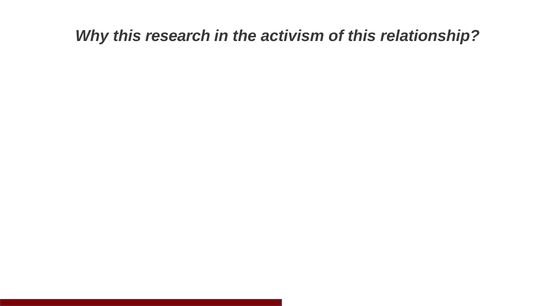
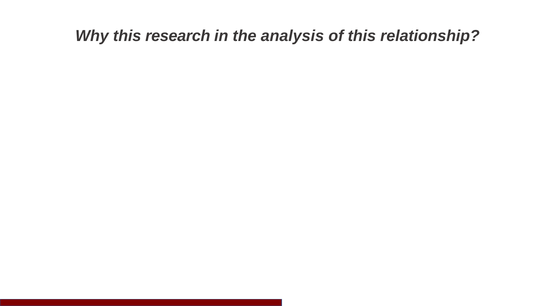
activism: activism -> analysis (292, 36)
